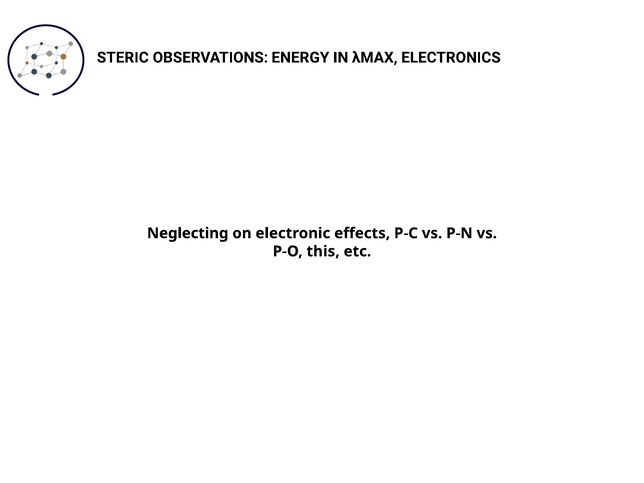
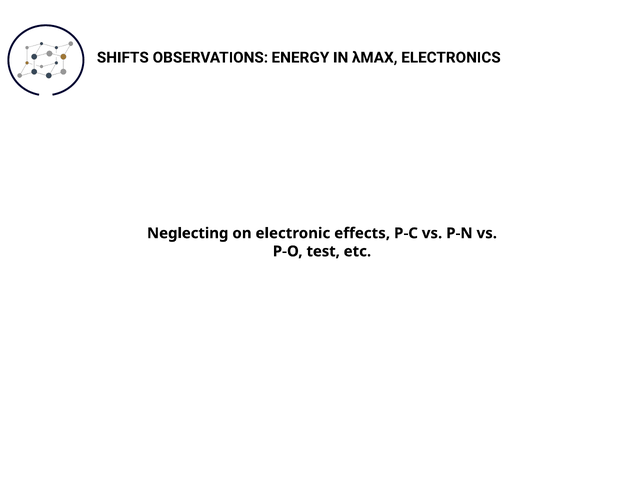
STERIC: STERIC -> SHIFTS (123, 58)
this: this -> test (323, 251)
